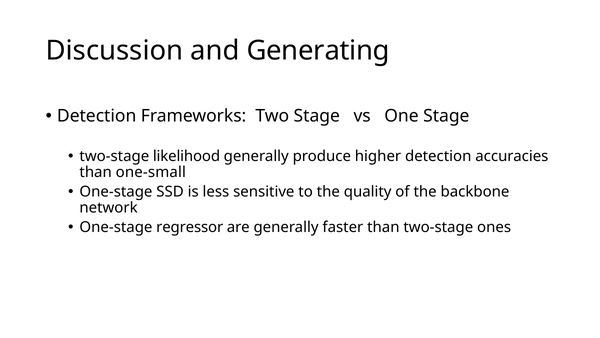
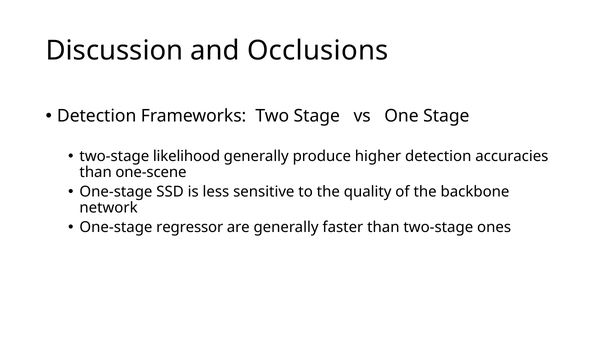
Generating: Generating -> Occlusions (318, 50)
one-small: one-small -> one-scene (151, 172)
